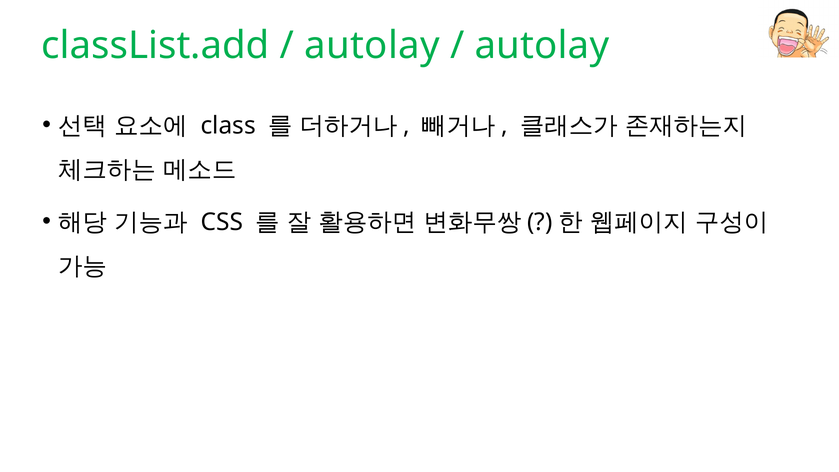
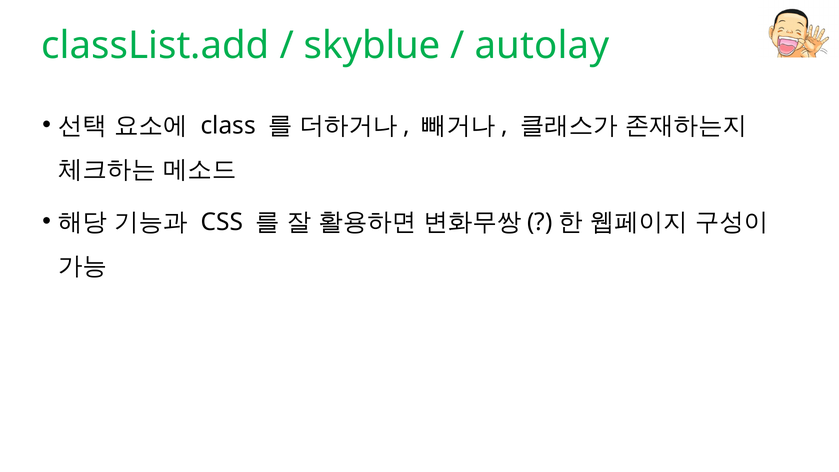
autolay: autolay -> skyblue (372, 46)
